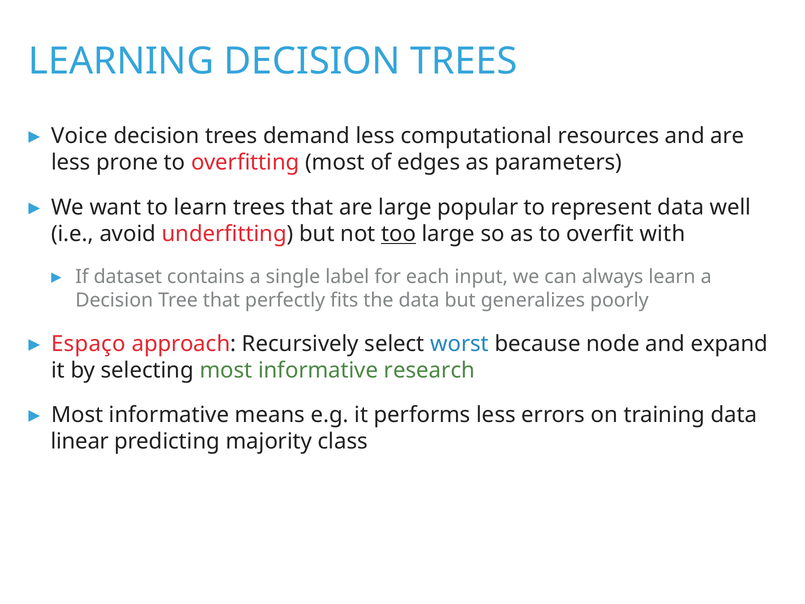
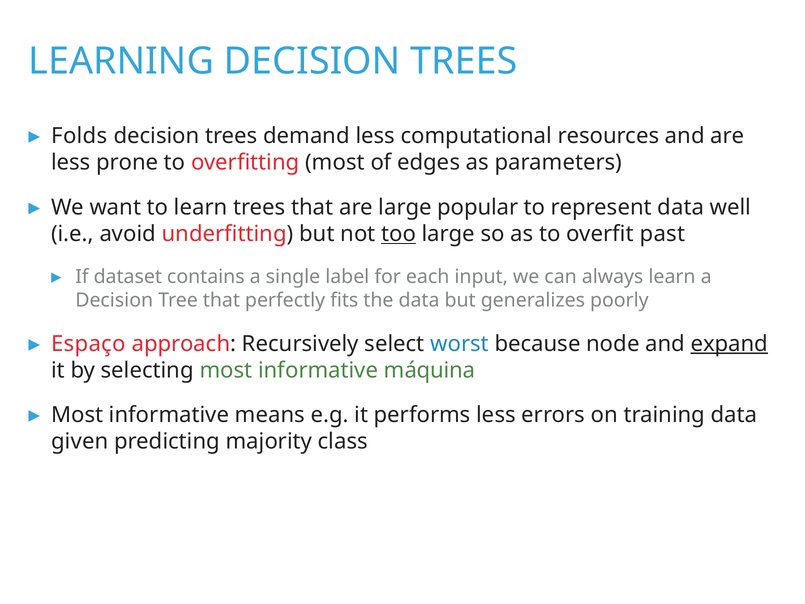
Voice: Voice -> Folds (79, 136)
with: with -> past (662, 234)
expand underline: none -> present (729, 344)
research: research -> máquina (430, 370)
linear: linear -> given (80, 441)
